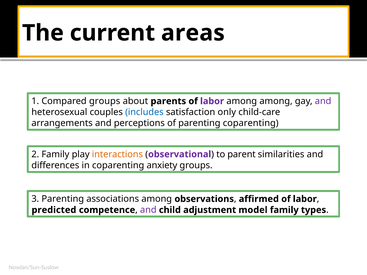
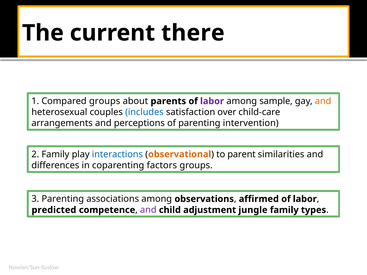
areas: areas -> there (193, 33)
among among: among -> sample (276, 101)
and colour: purple -> orange (323, 101)
only: only -> over (227, 112)
parenting coparenting: coparenting -> intervention (251, 123)
interactions colour: orange -> blue (117, 154)
observational colour: purple -> orange (180, 154)
anxiety: anxiety -> factors (162, 165)
model: model -> jungle (253, 210)
